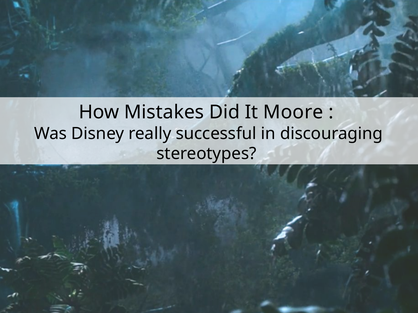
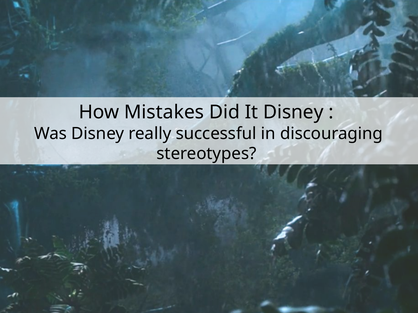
It Moore: Moore -> Disney (293, 112)
